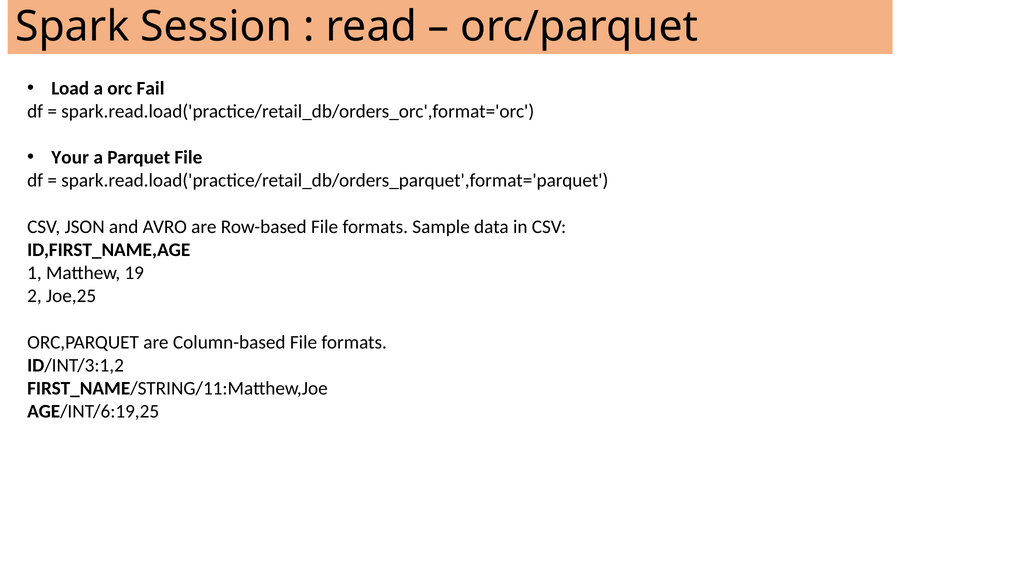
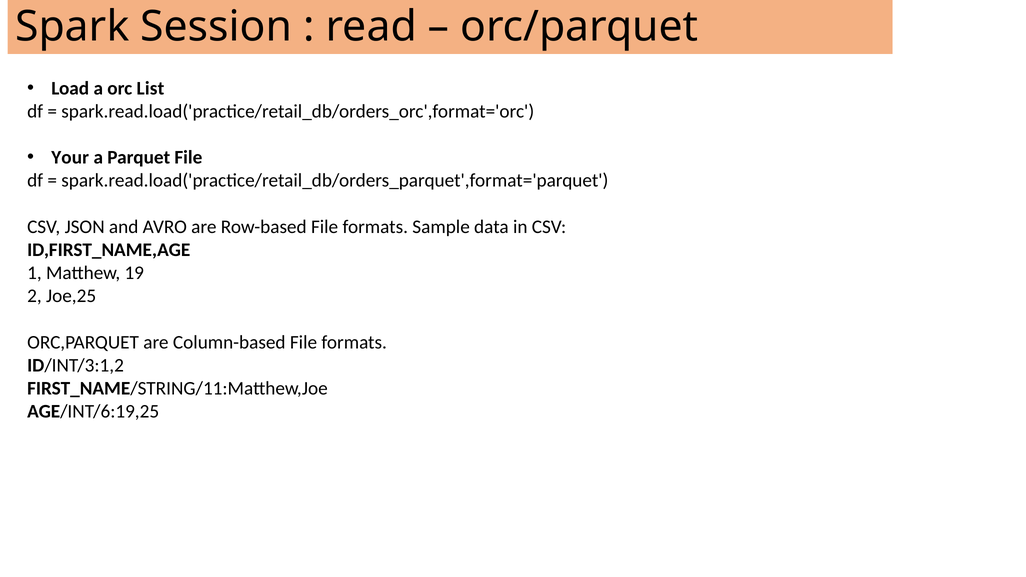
Fail: Fail -> List (150, 88)
